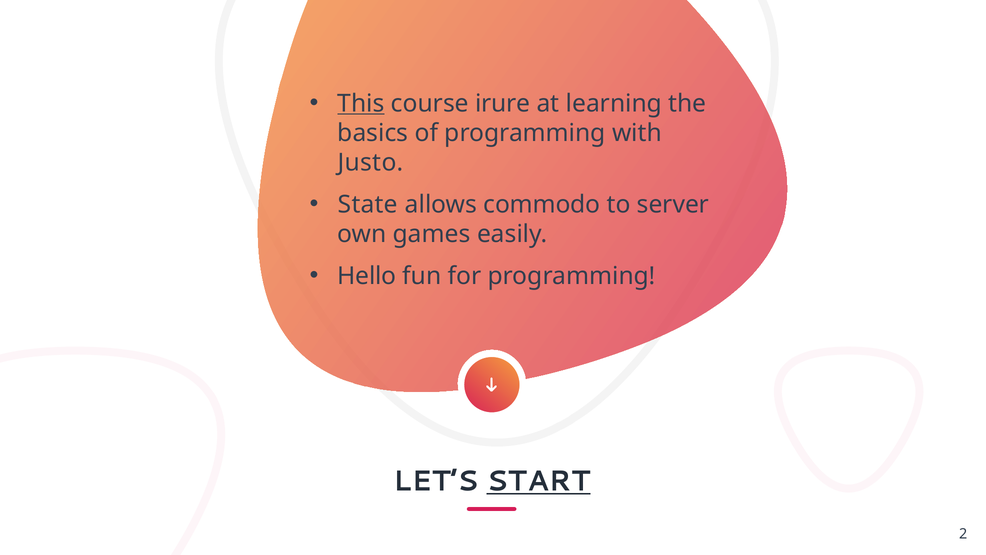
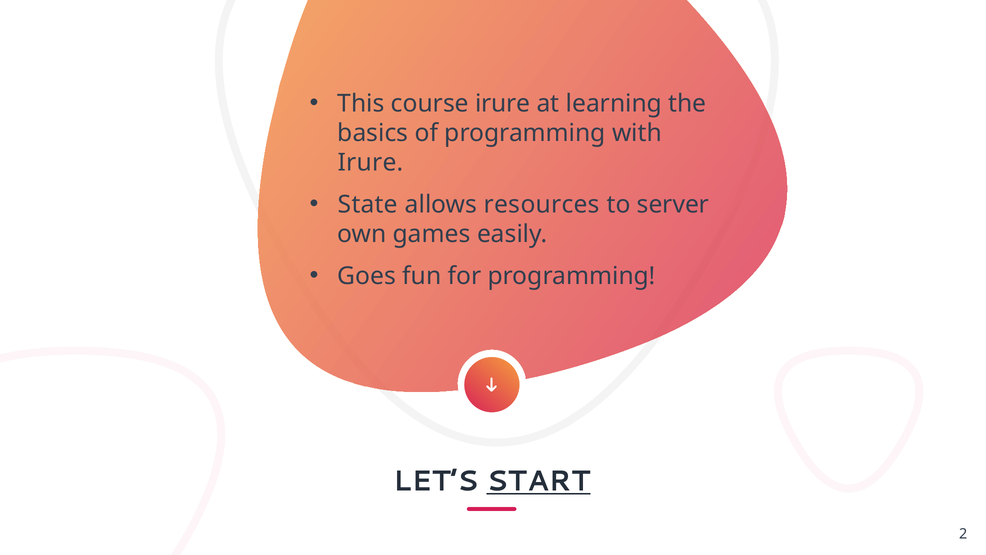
This underline: present -> none (361, 103)
Justo: Justo -> Irure (371, 162)
commodo: commodo -> resources (542, 204)
Hello: Hello -> Goes (367, 276)
